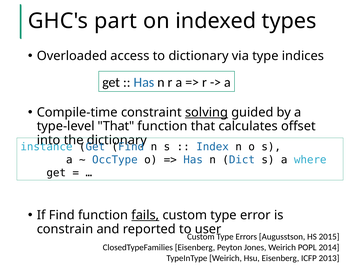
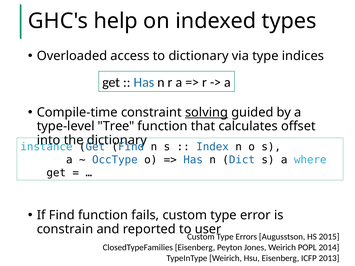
part: part -> help (116, 21)
type-level That: That -> Tree (116, 126)
fails underline: present -> none (145, 215)
